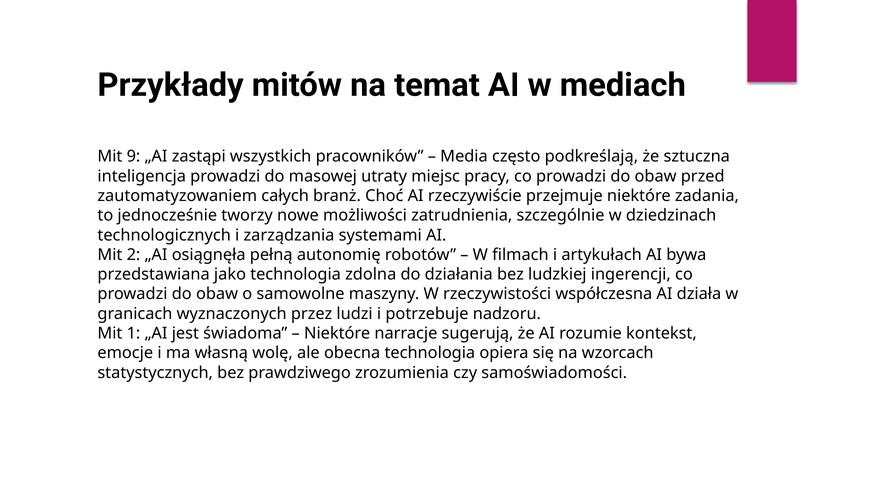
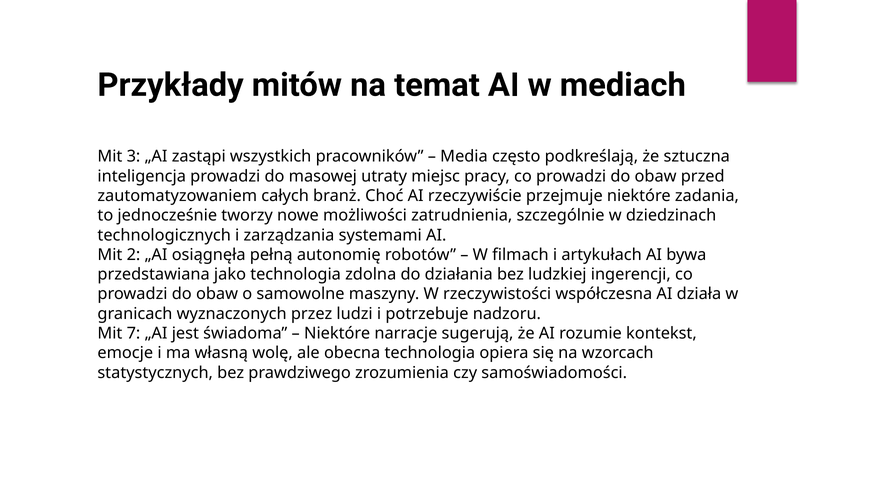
9: 9 -> 3 (134, 157)
1: 1 -> 7 (134, 333)
